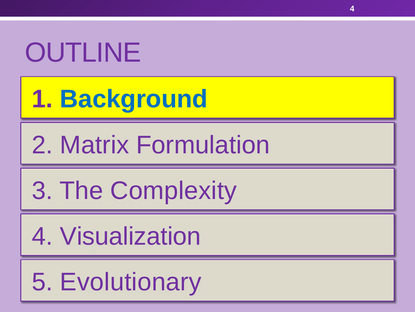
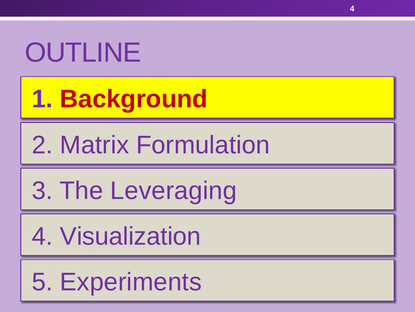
Background colour: blue -> red (134, 99)
Complexity: Complexity -> Leveraging (174, 190)
Evolutionary: Evolutionary -> Experiments (131, 282)
